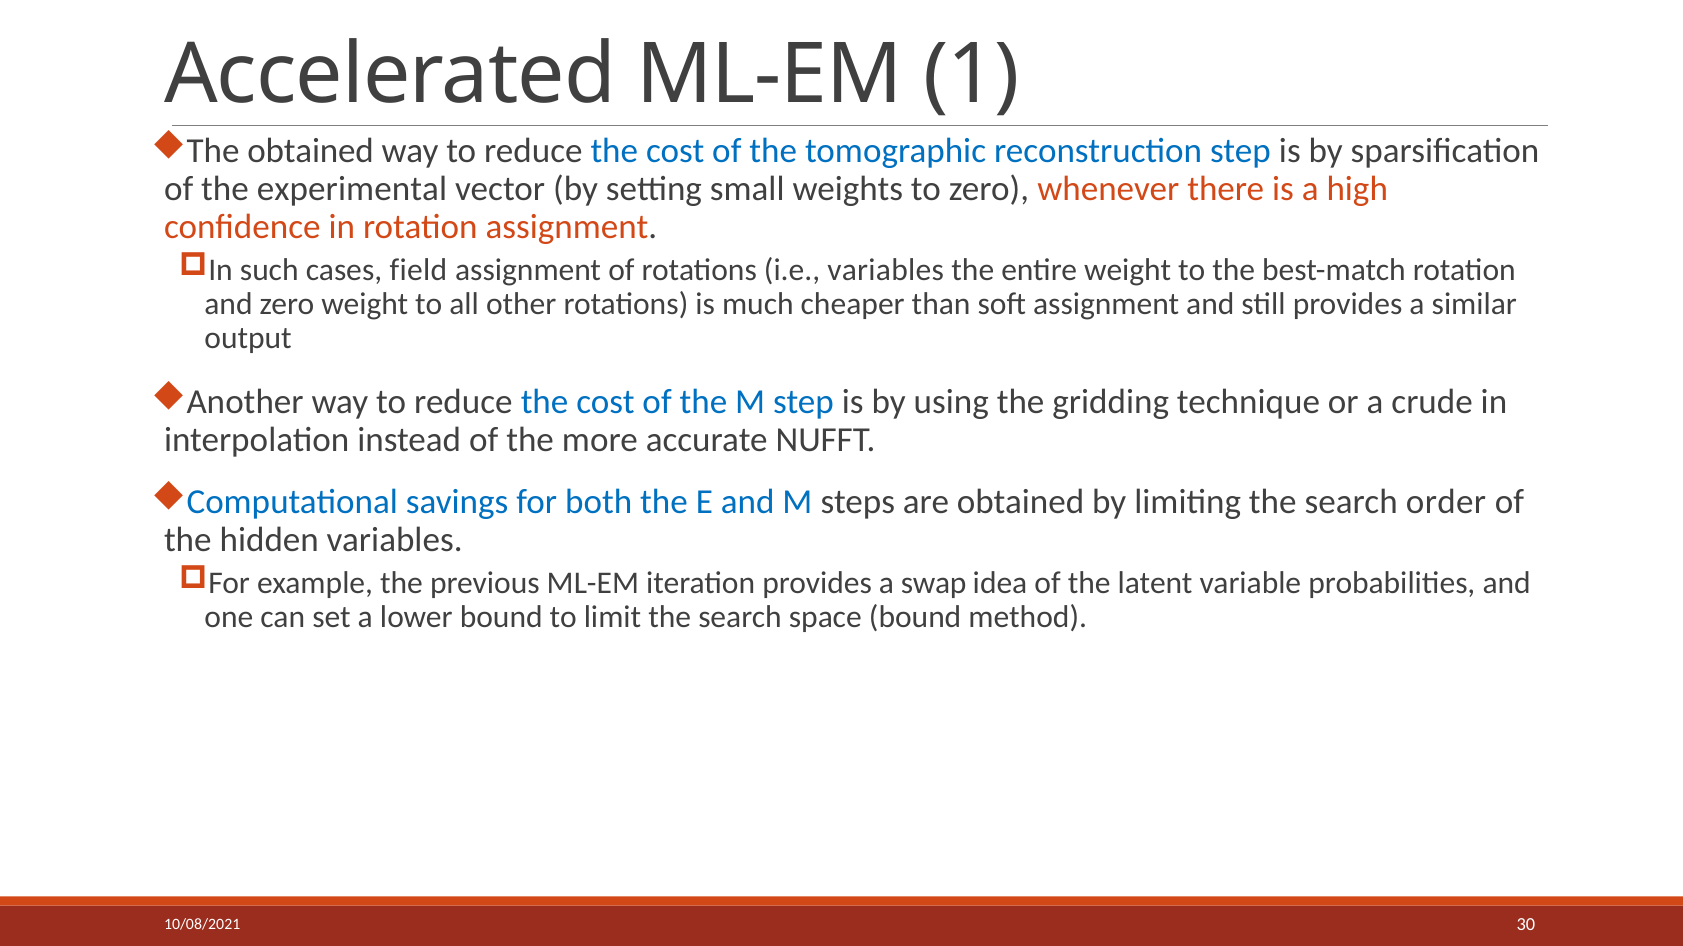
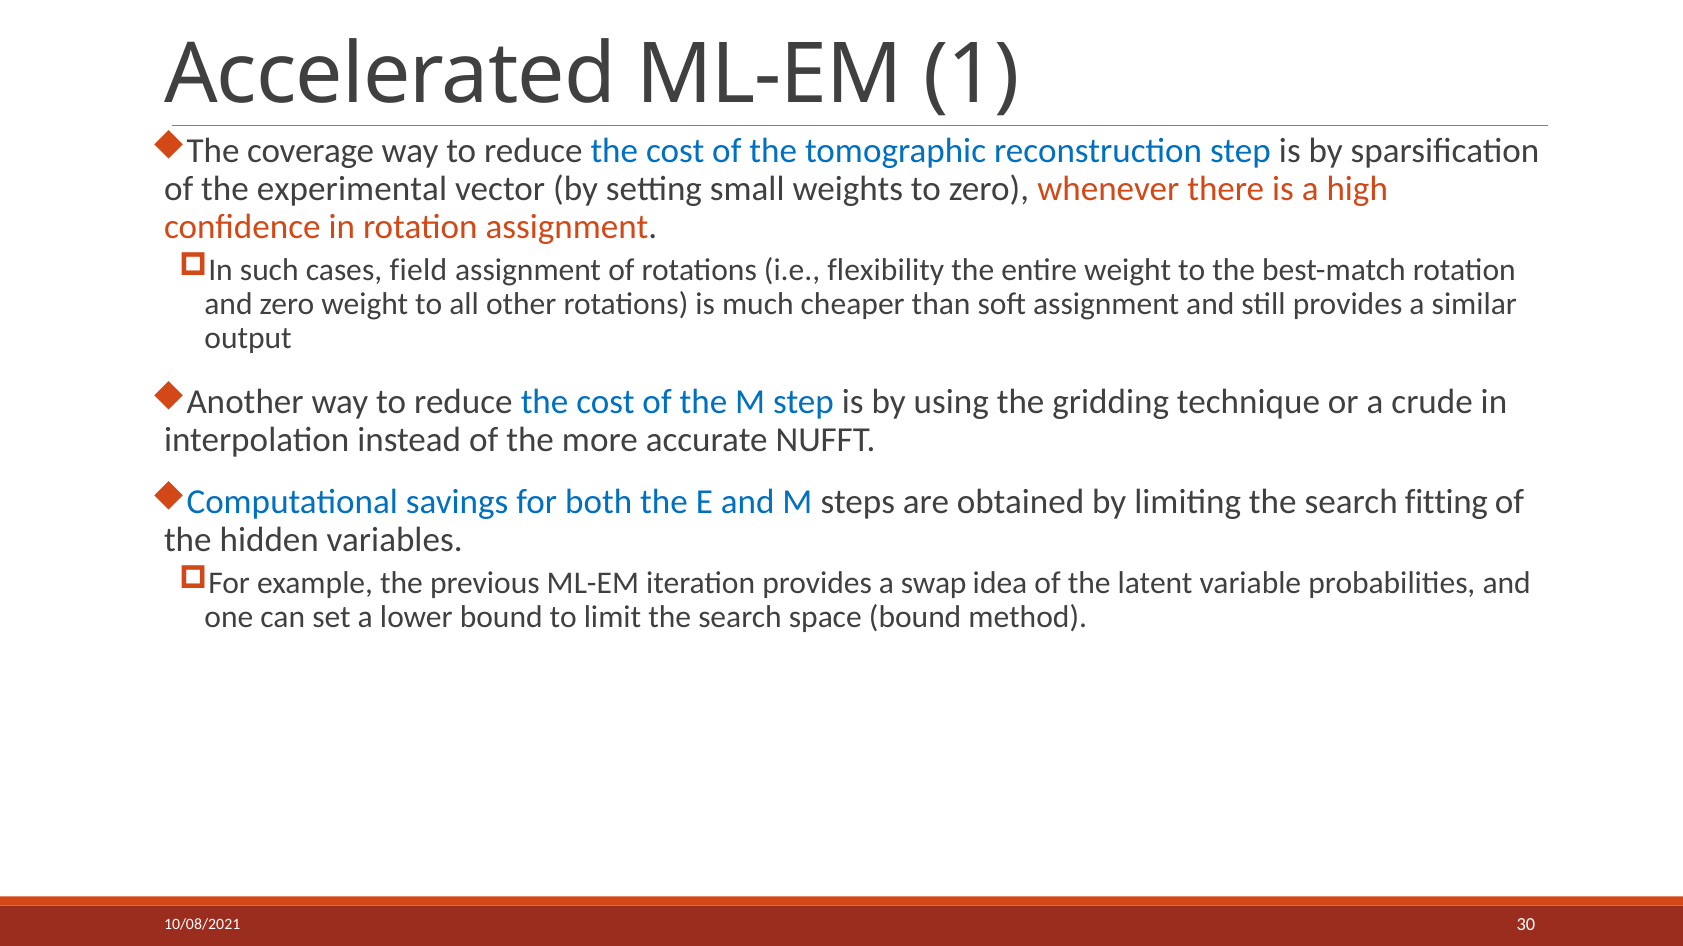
The obtained: obtained -> coverage (311, 151)
i.e variables: variables -> flexibility (886, 270)
order: order -> fitting (1446, 502)
